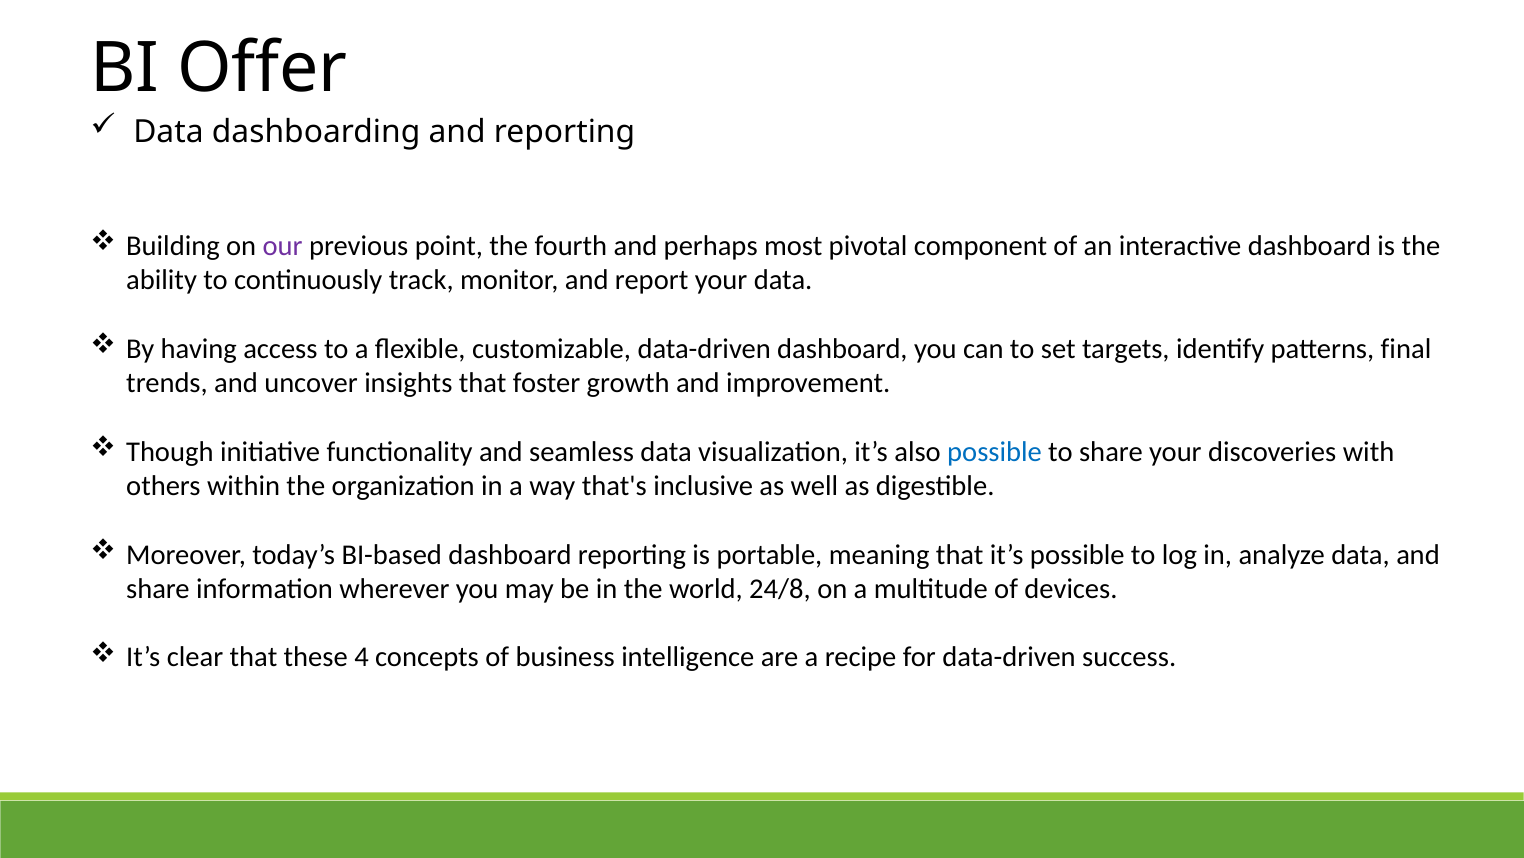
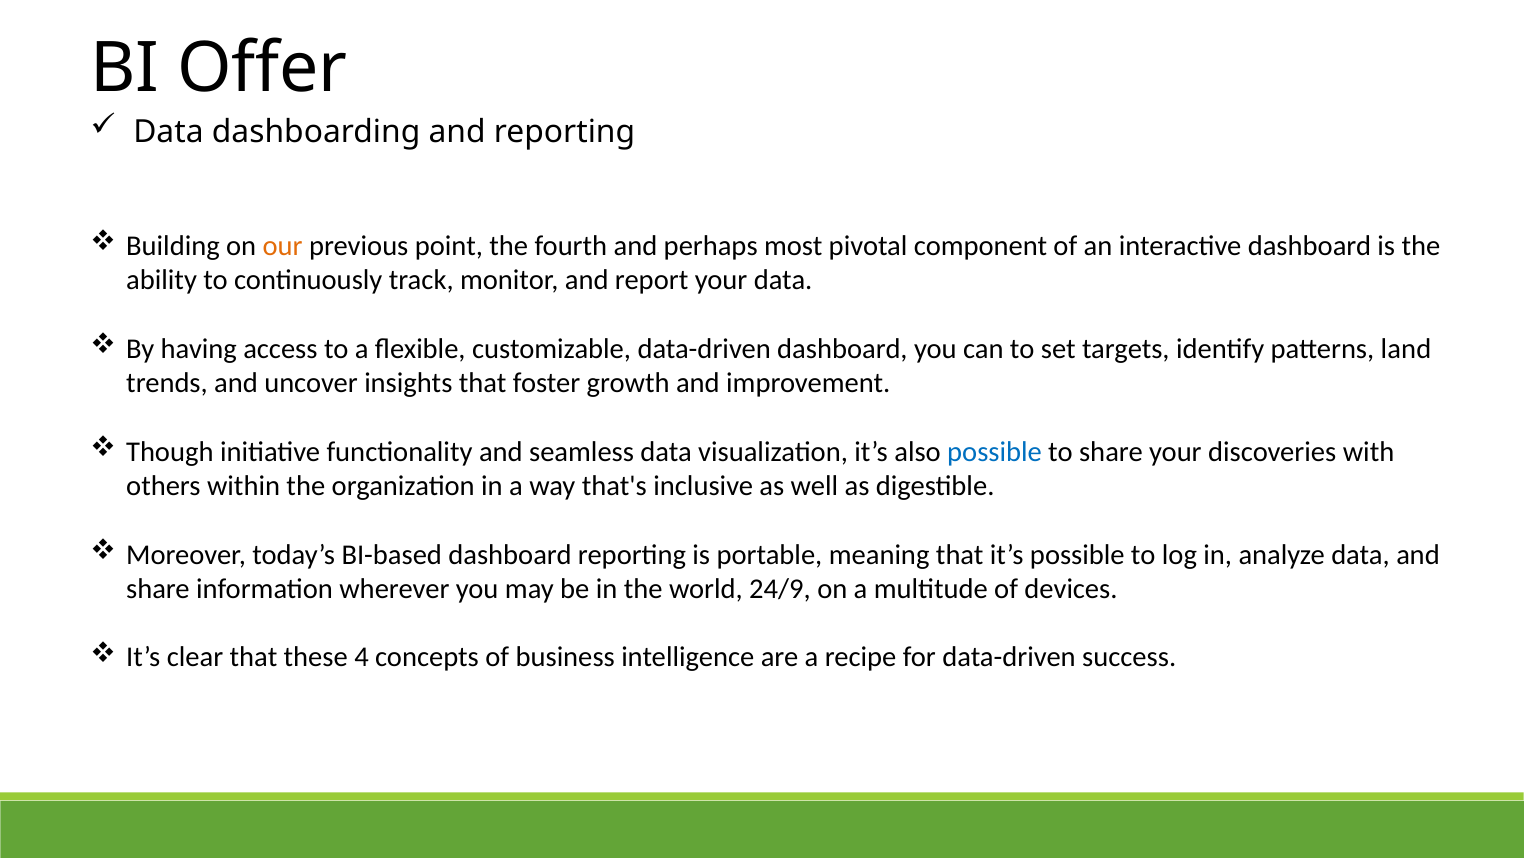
our colour: purple -> orange (283, 245)
final: final -> land (1406, 348)
24/8: 24/8 -> 24/9 (780, 588)
